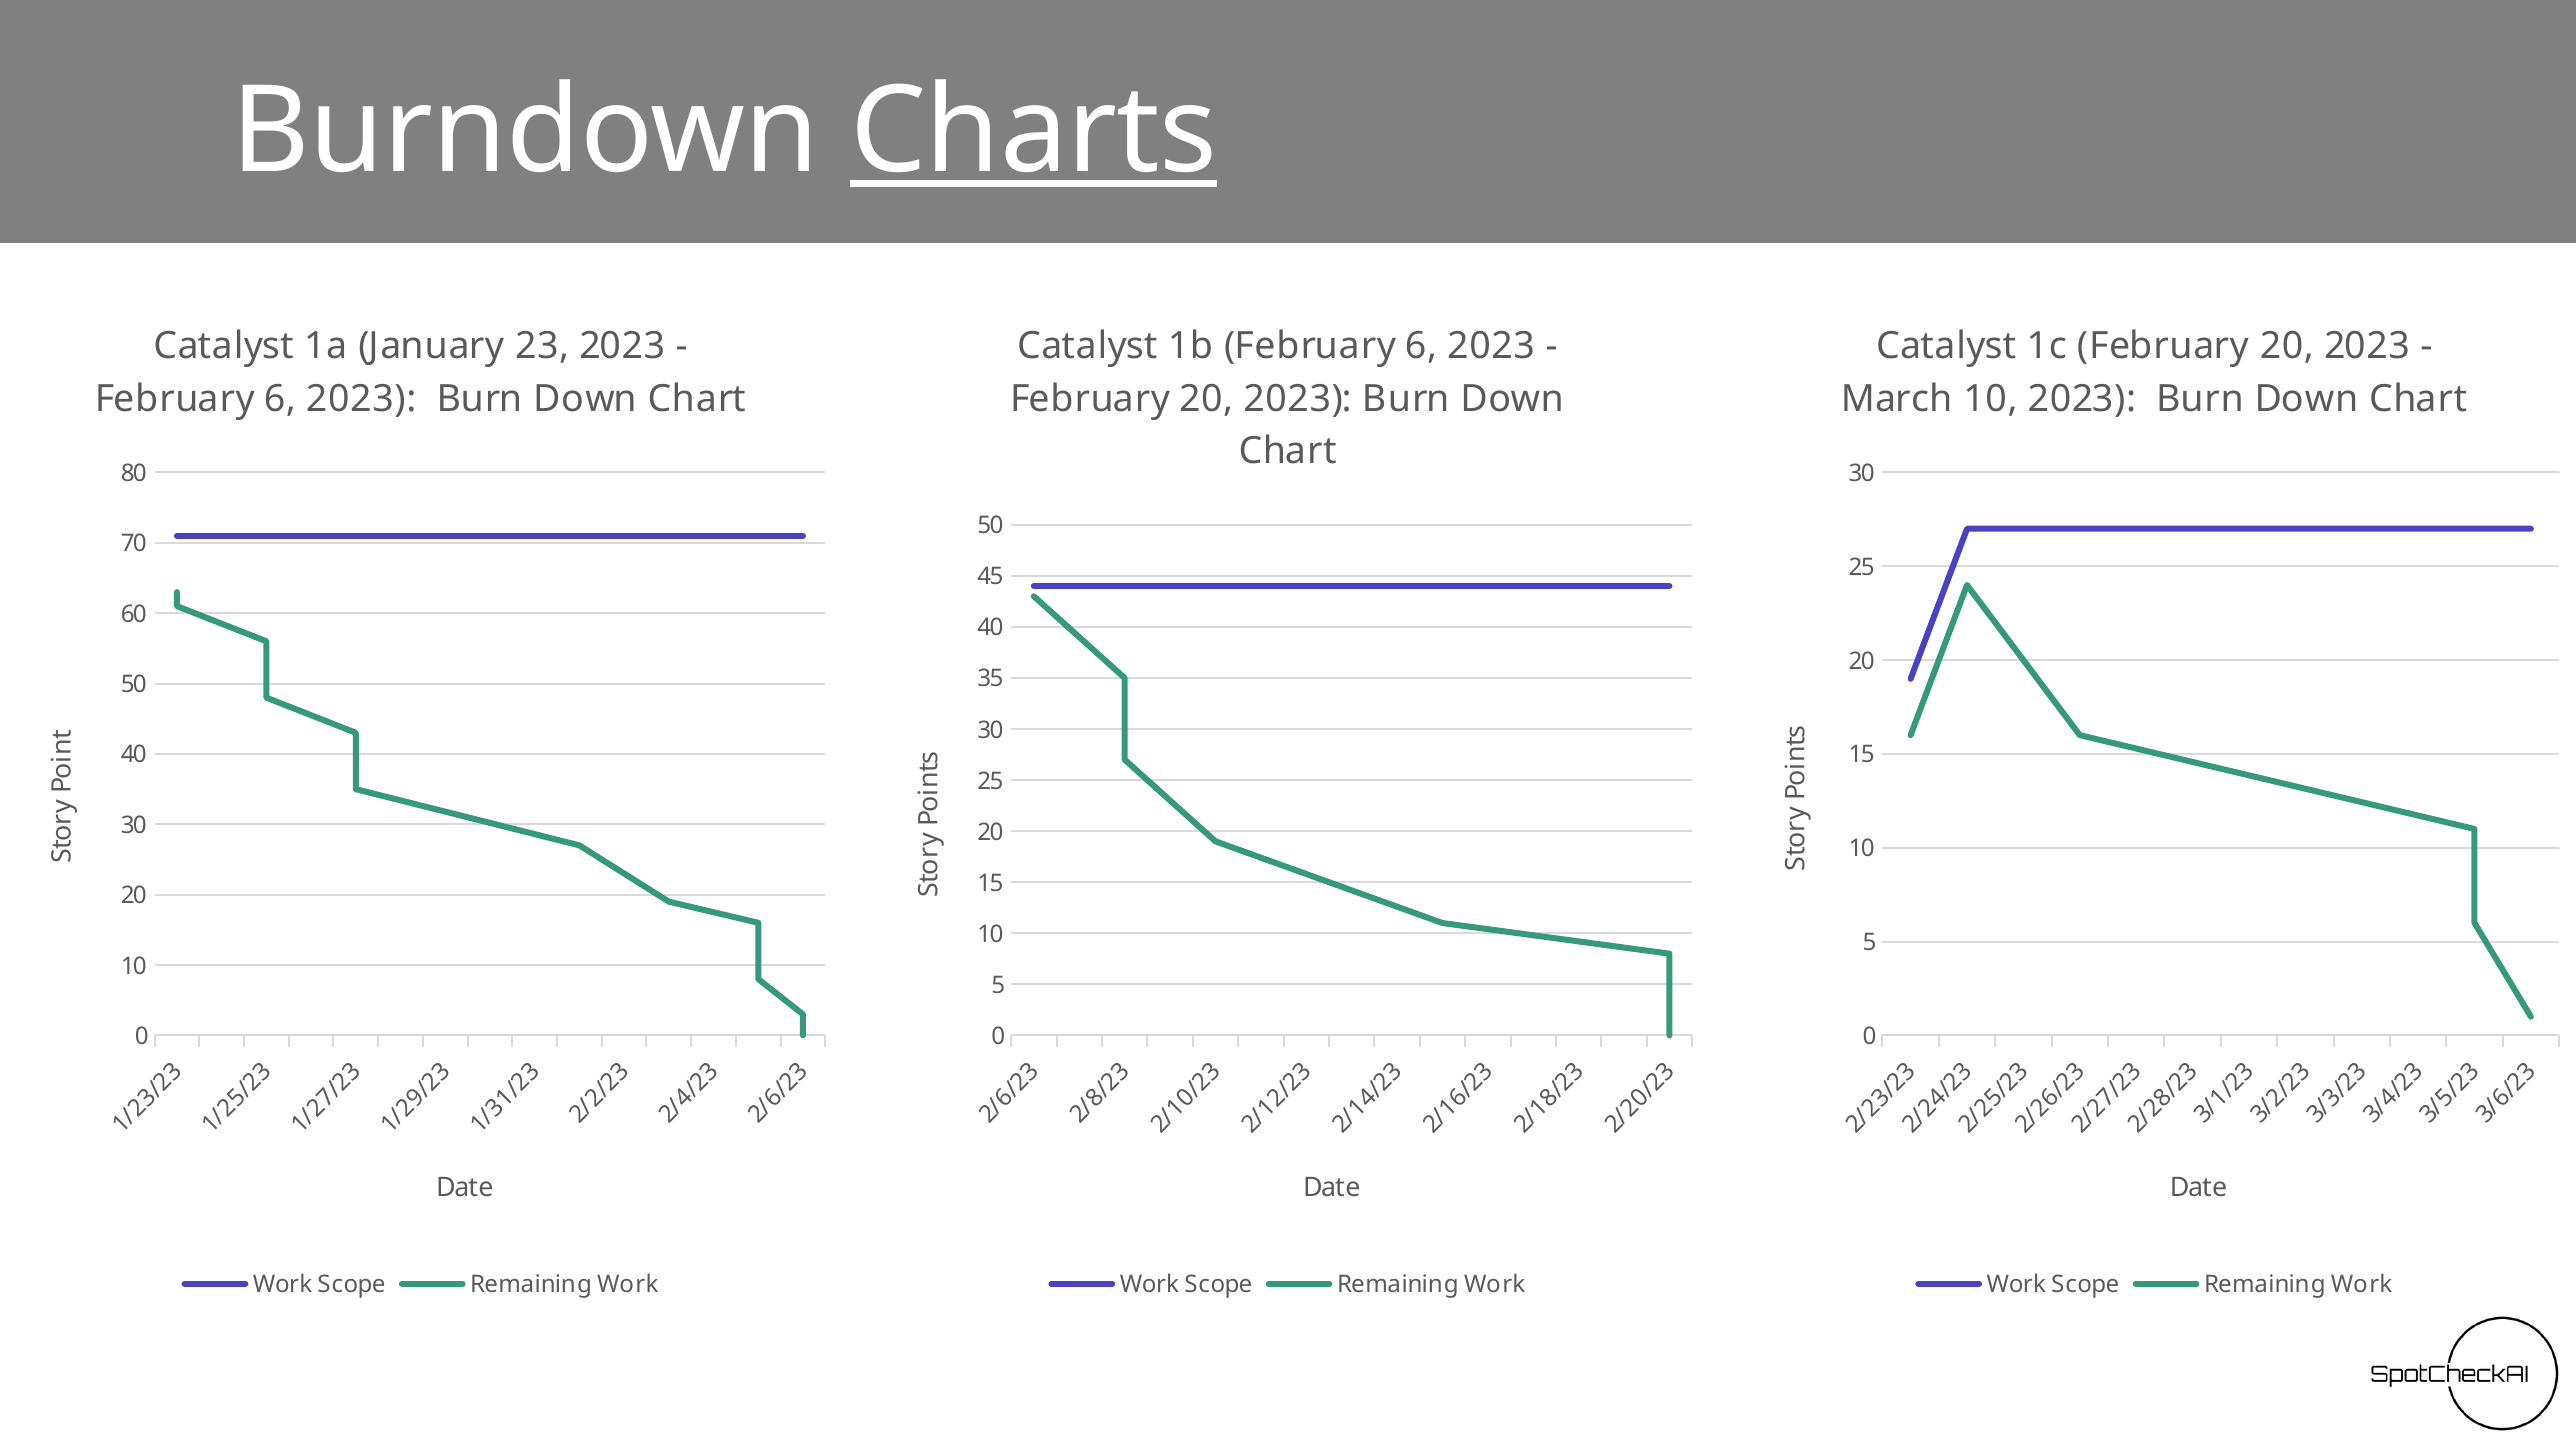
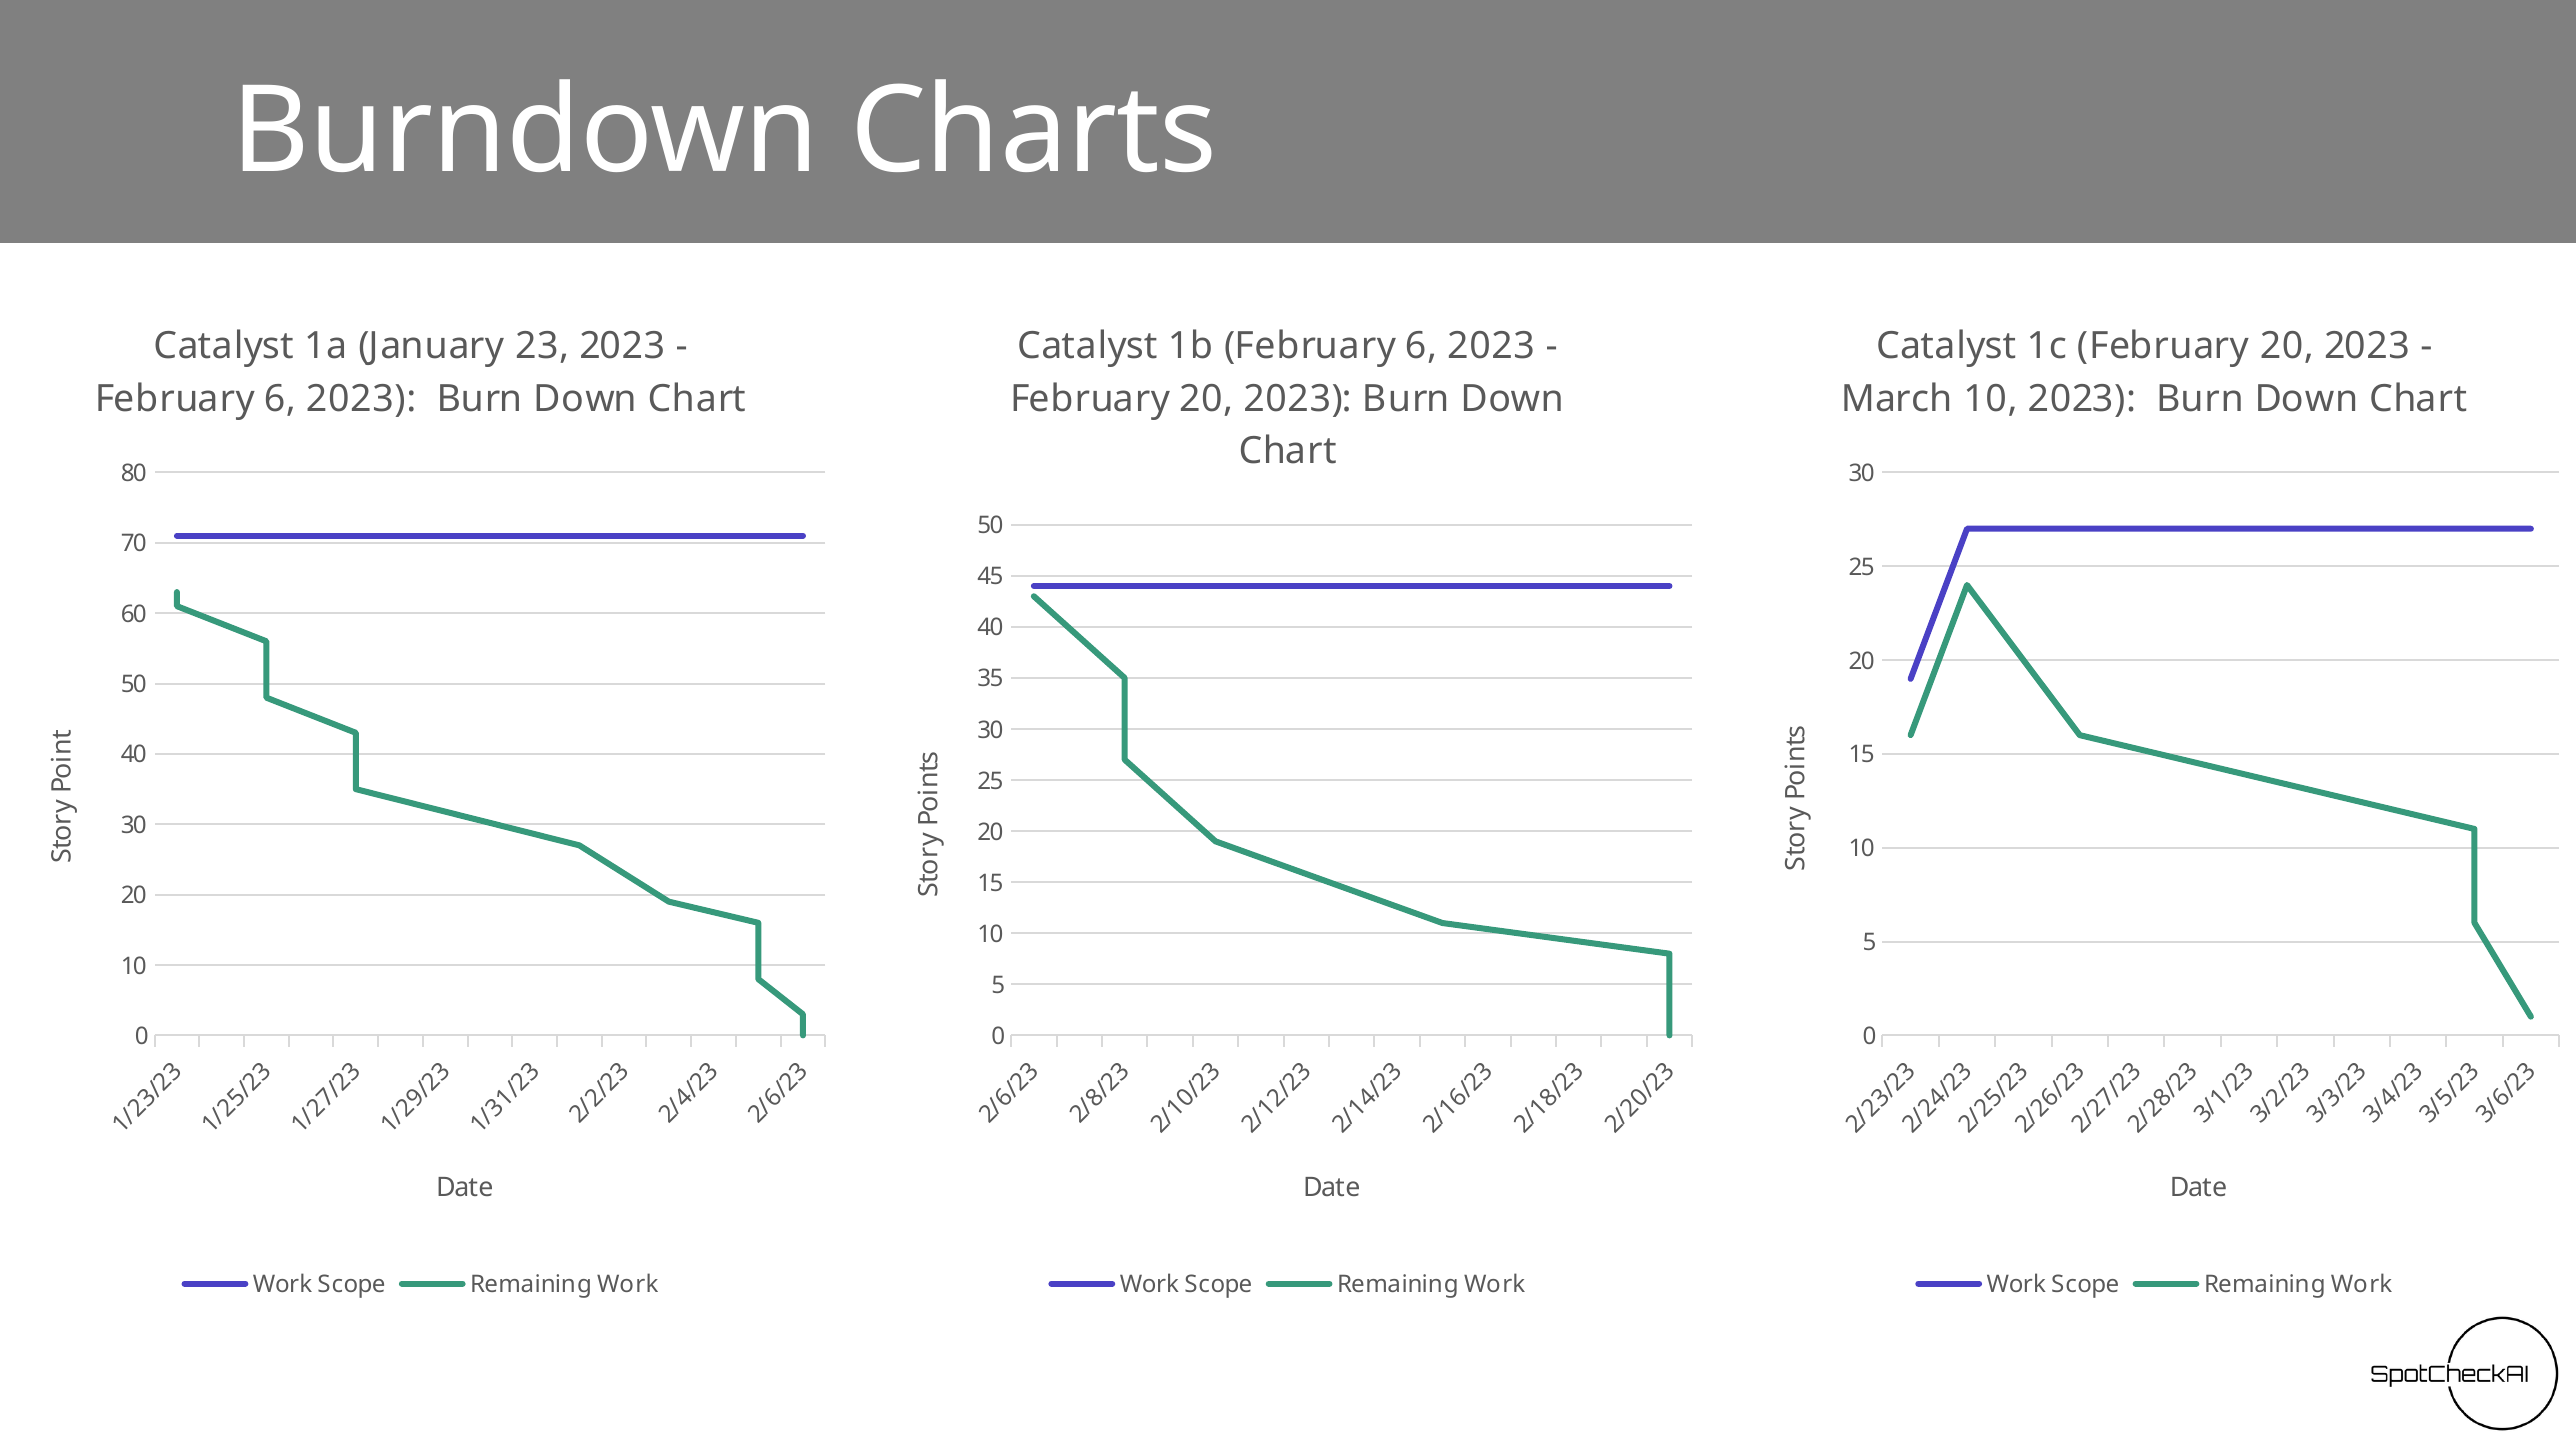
Charts underline: present -> none (1034, 132)
